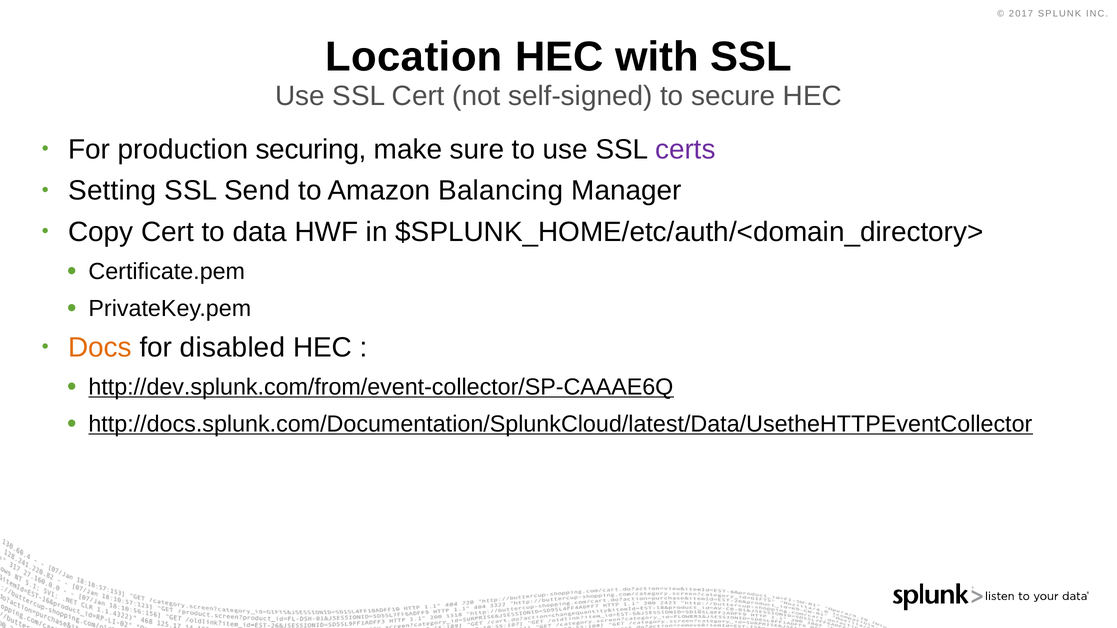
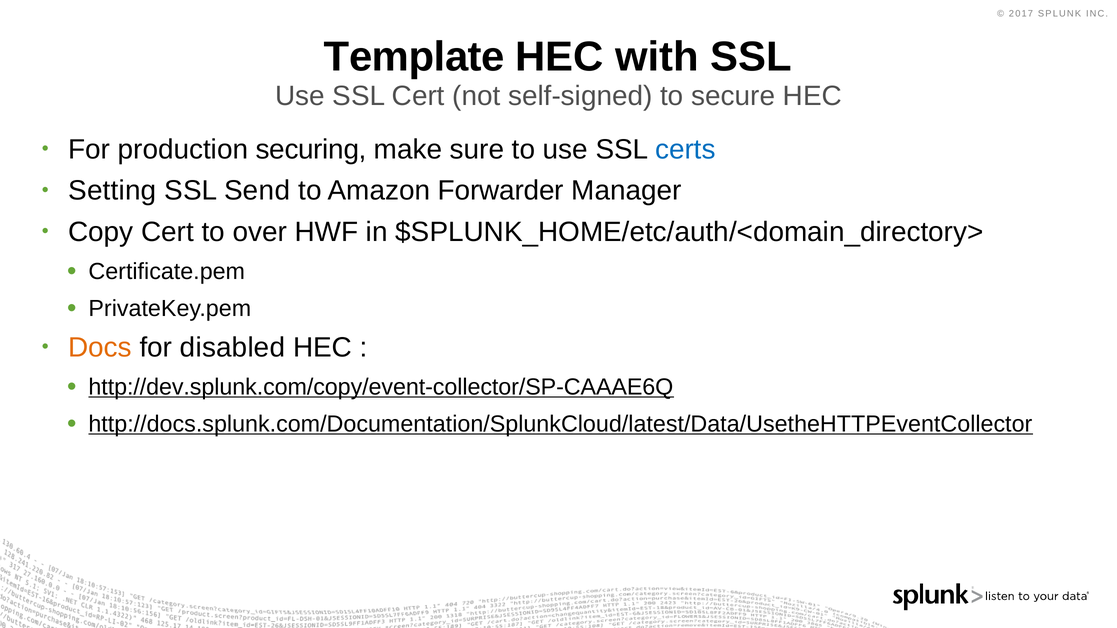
Location: Location -> Template (414, 57)
certs colour: purple -> blue (685, 150)
Balancing: Balancing -> Forwarder (501, 191)
data: data -> over (260, 232)
http://dev.splunk.com/from/event-collector/SP-CAAAE6Q: http://dev.splunk.com/from/event-collector/SP-CAAAE6Q -> http://dev.splunk.com/copy/event-collector/SP-CAAAE6Q (381, 387)
